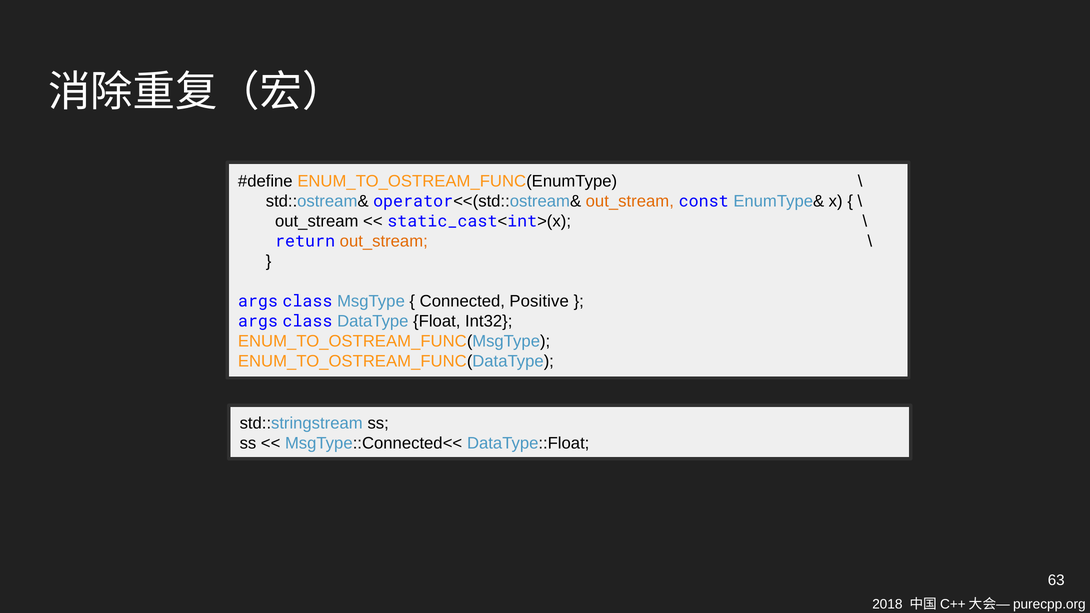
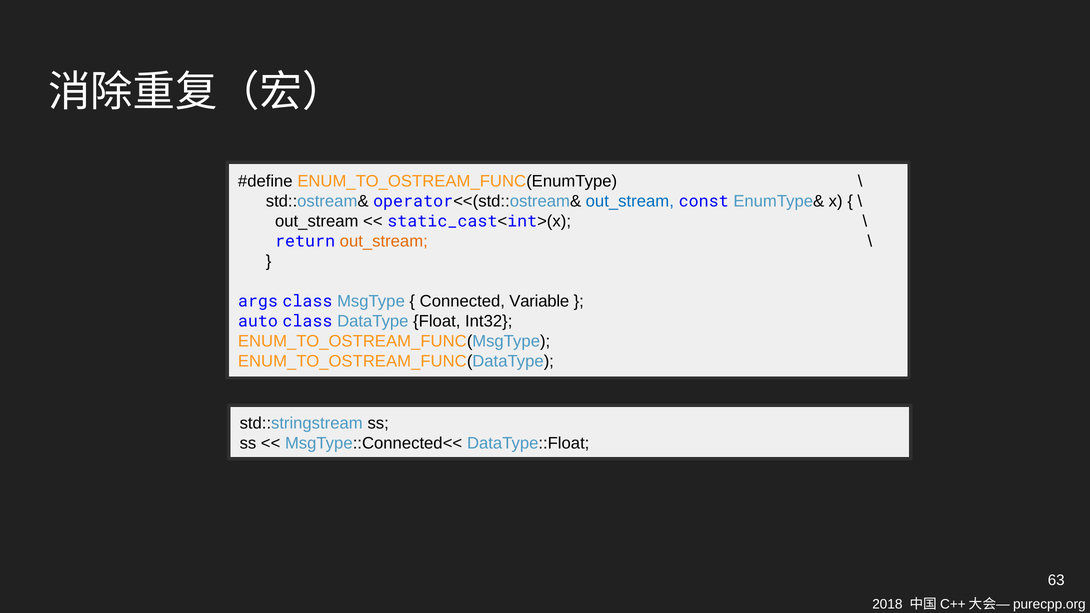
out_stream colour: orange -> blue (630, 201)
Positive: Positive -> Variable (539, 301)
args: args -> auto (258, 321)
